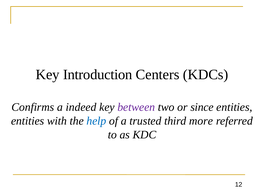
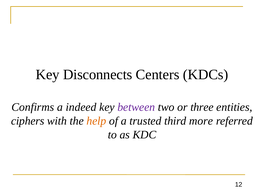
Introduction: Introduction -> Disconnects (98, 74)
since: since -> three (202, 107)
entities: entities -> ciphers (28, 121)
help colour: blue -> orange (96, 121)
